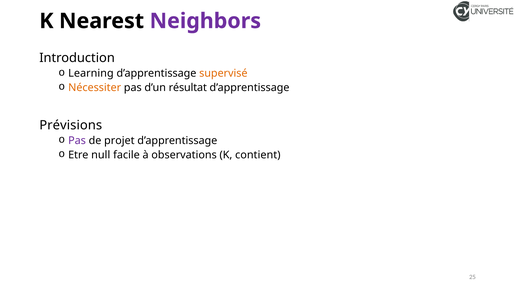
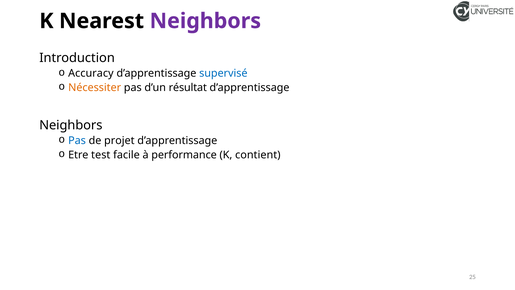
Learning: Learning -> Accuracy (91, 73)
supervisé colour: orange -> blue (223, 73)
Prévisions: Prévisions -> Neighbors (71, 125)
Pas colour: purple -> blue (77, 140)
null: null -> test (101, 155)
observations: observations -> performance (184, 155)
